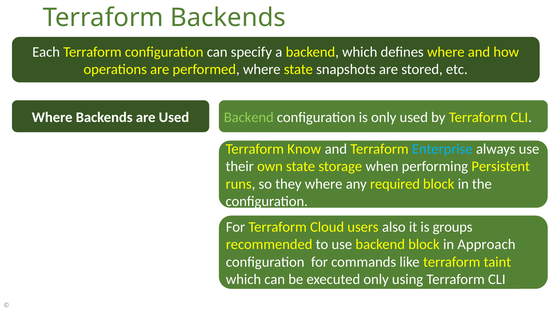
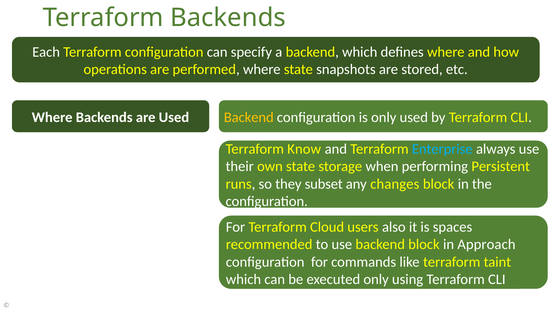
Backend colour: light green -> yellow (249, 117)
they where: where -> subset (324, 184)
required: required -> changes (395, 184)
groups: groups -> spaces (452, 227)
